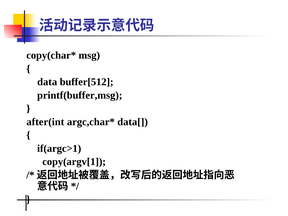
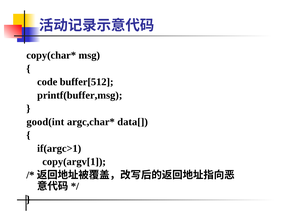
data: data -> code (47, 82)
after(int: after(int -> good(int (45, 122)
